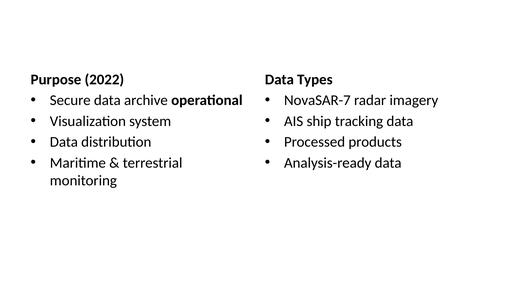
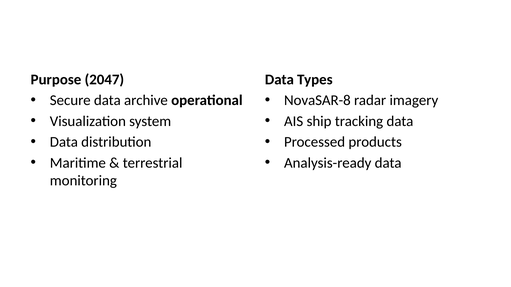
2022: 2022 -> 2047 (104, 80)
NovaSAR-7: NovaSAR-7 -> NovaSAR-8 (317, 100)
